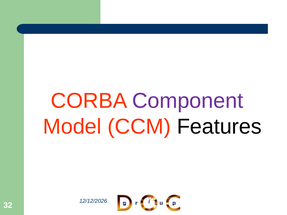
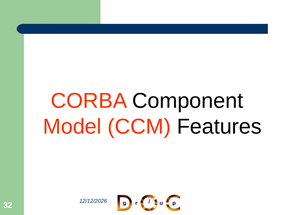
Component colour: purple -> black (188, 101)
